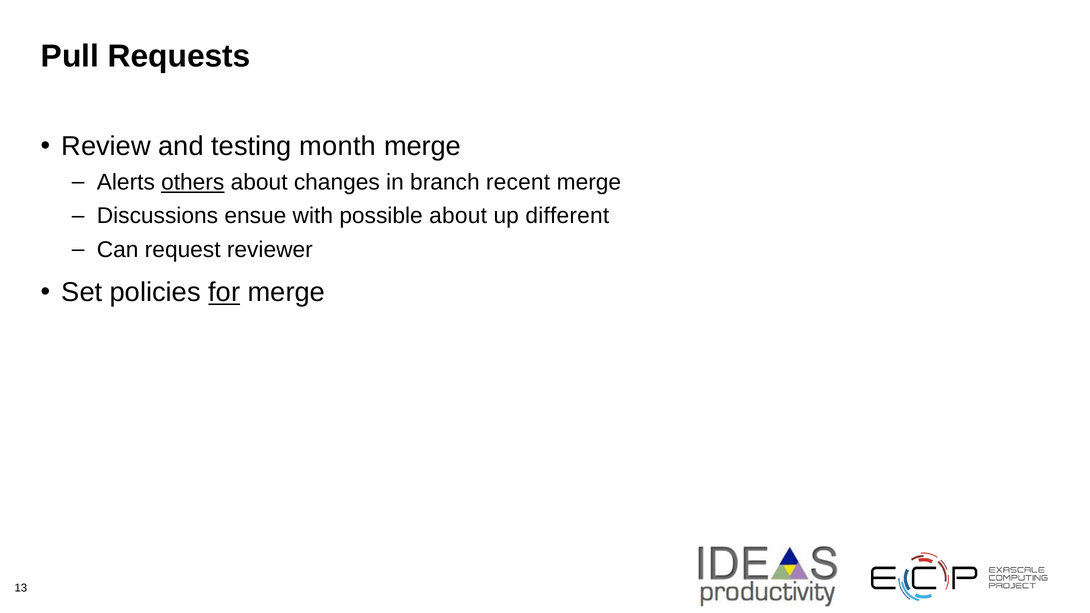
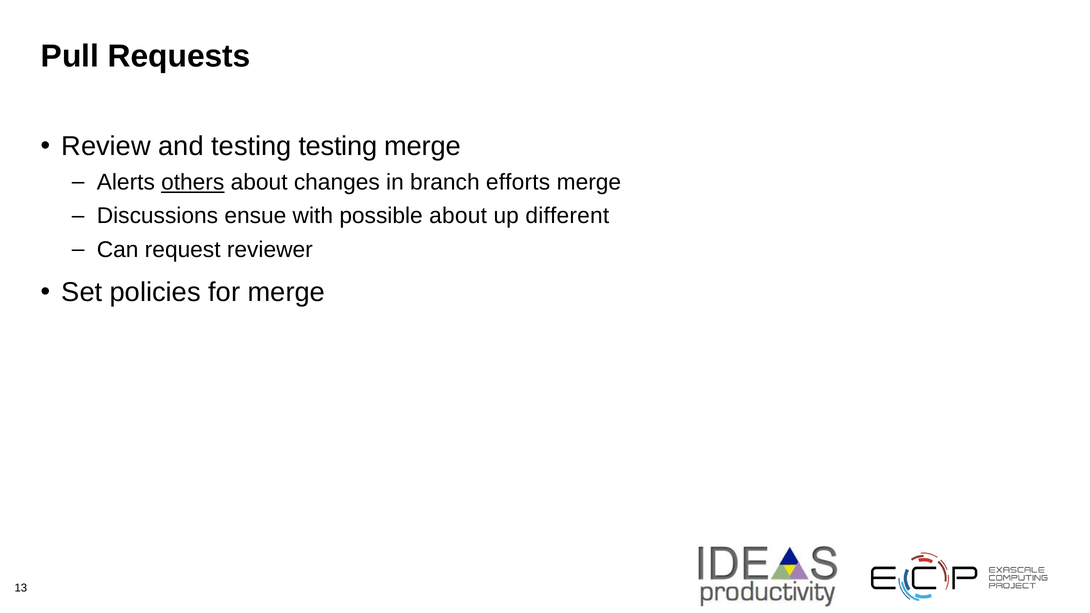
testing month: month -> testing (338, 146)
recent: recent -> efforts (518, 182)
for underline: present -> none (224, 293)
